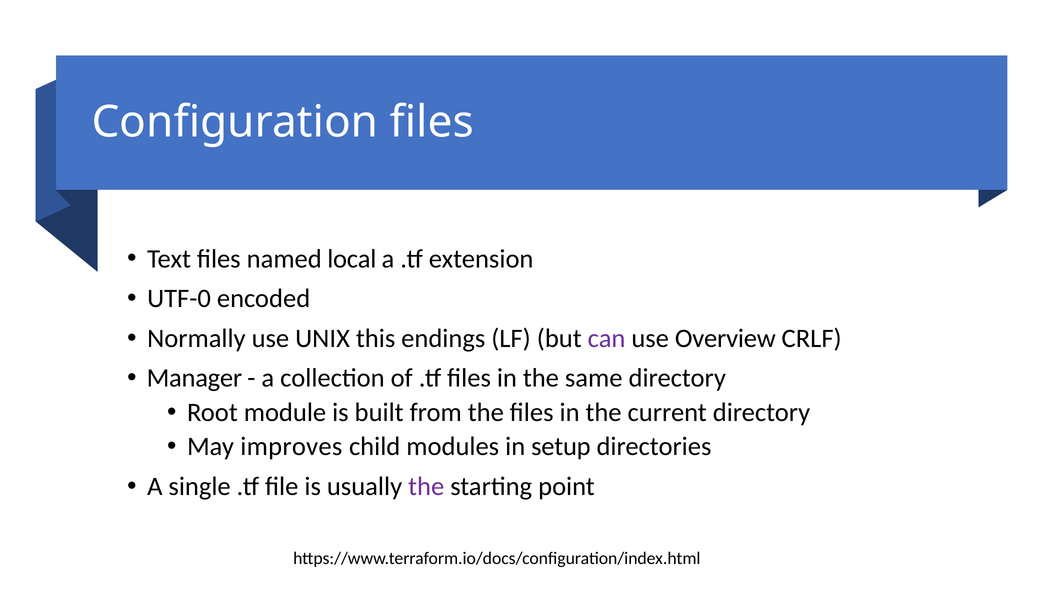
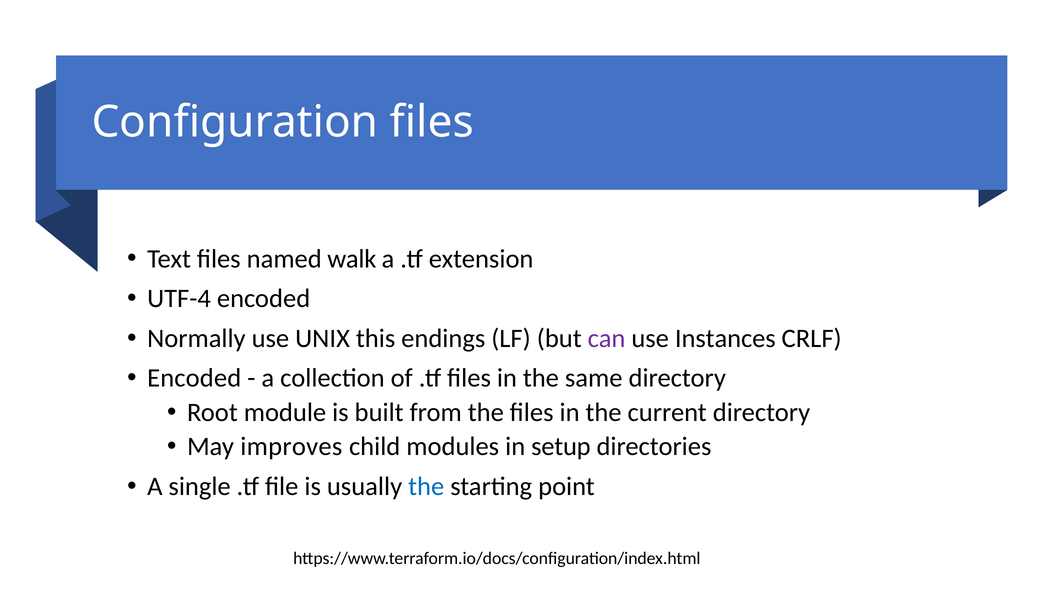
local: local -> walk (352, 259)
UTF-0: UTF-0 -> UTF-4 (179, 299)
Overview: Overview -> Instances (725, 338)
Manager: Manager -> Encoded (194, 378)
the colour: purple -> blue (426, 486)
